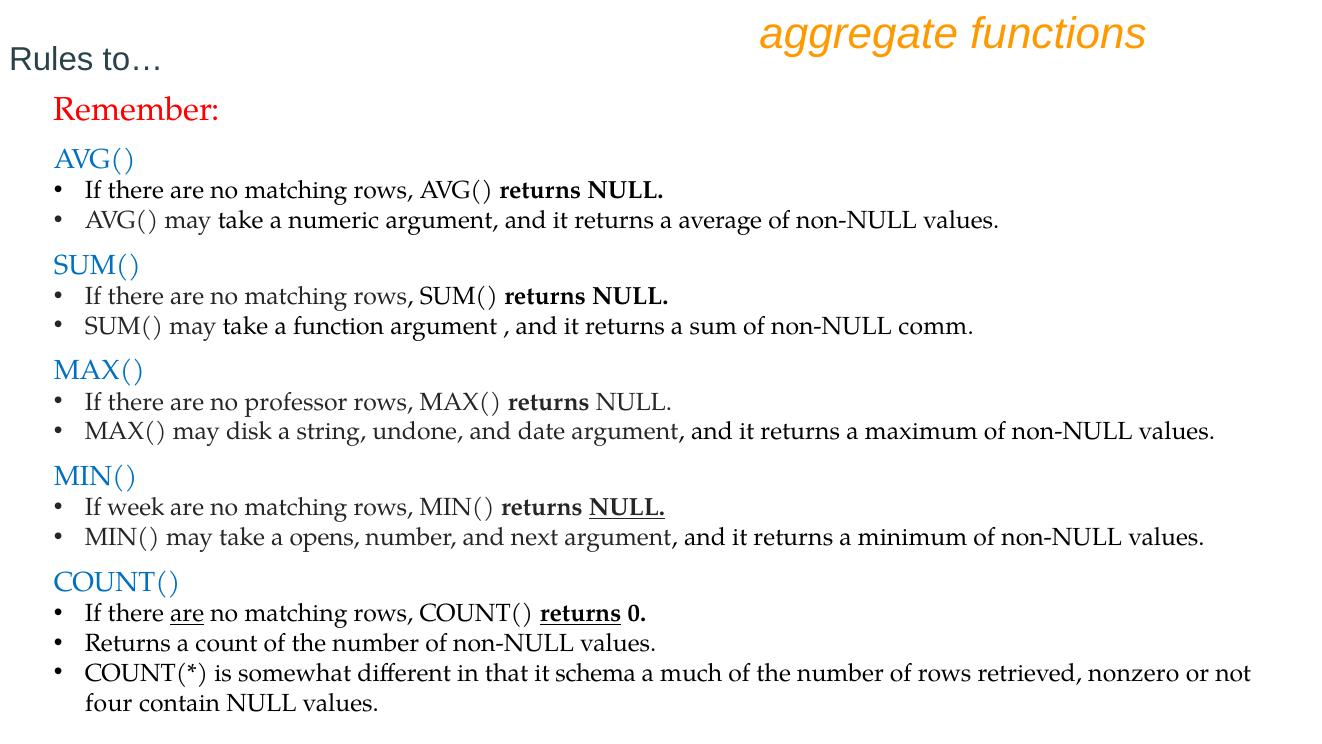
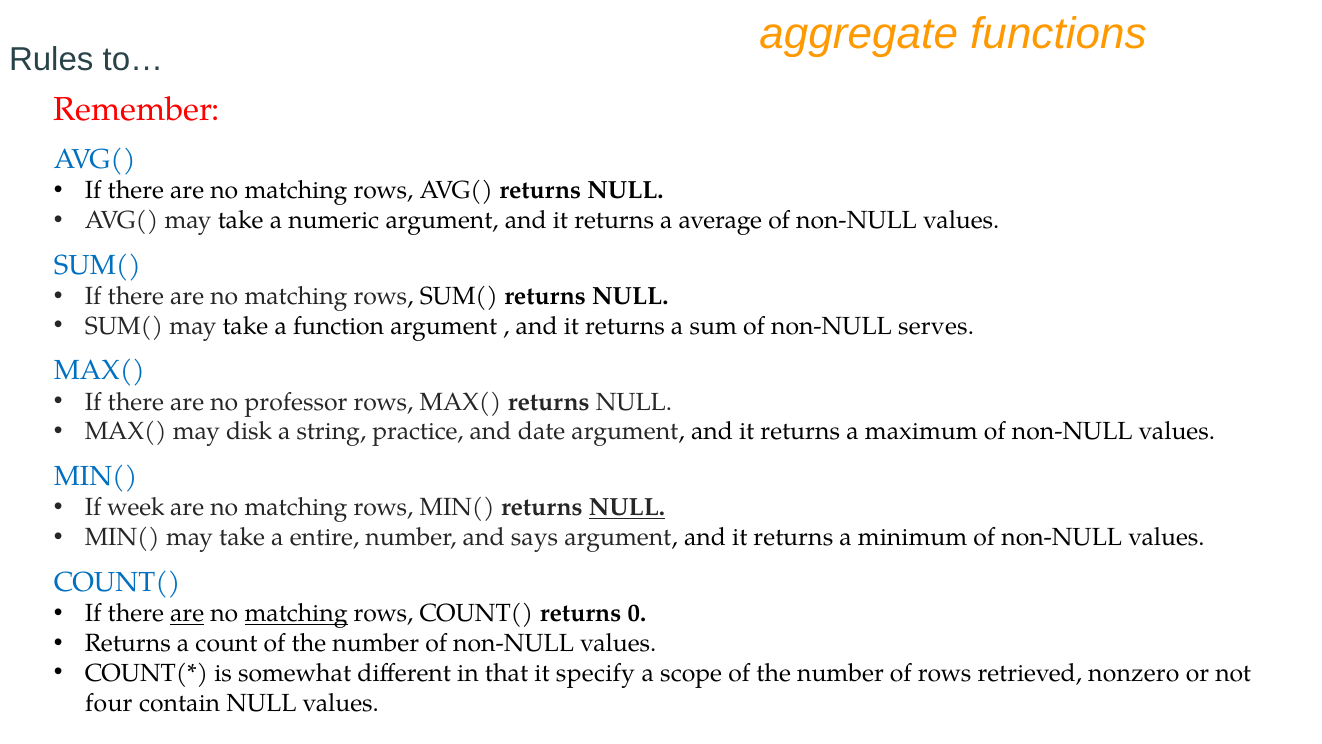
comm: comm -> serves (936, 326)
undone: undone -> practice (418, 432)
opens: opens -> entire (325, 537)
next: next -> says (535, 537)
matching underline: none -> present (296, 613)
returns underline: present -> none (581, 613)
schema: schema -> specify (595, 673)
much: much -> scope (691, 673)
